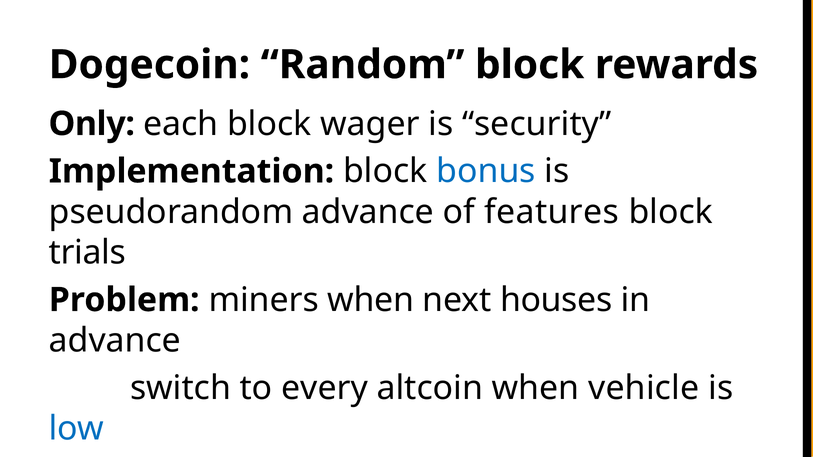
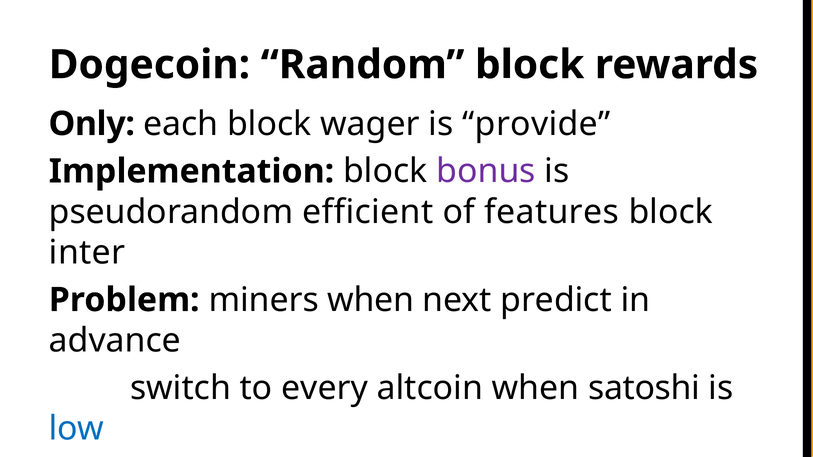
security: security -> provide (536, 124)
bonus colour: blue -> purple (486, 171)
pseudorandom advance: advance -> efficient (368, 212)
trials: trials -> inter (87, 253)
houses: houses -> predict (556, 300)
vehicle: vehicle -> satoshi (644, 388)
